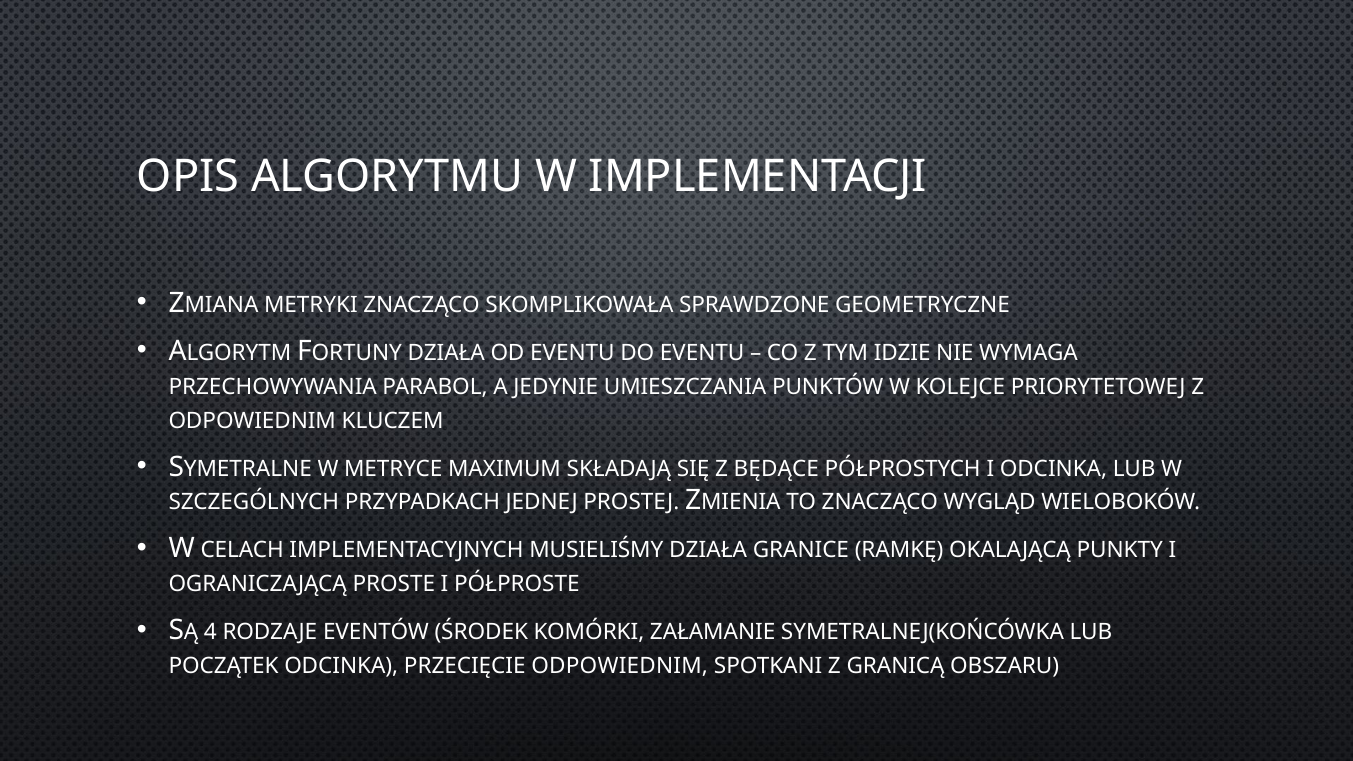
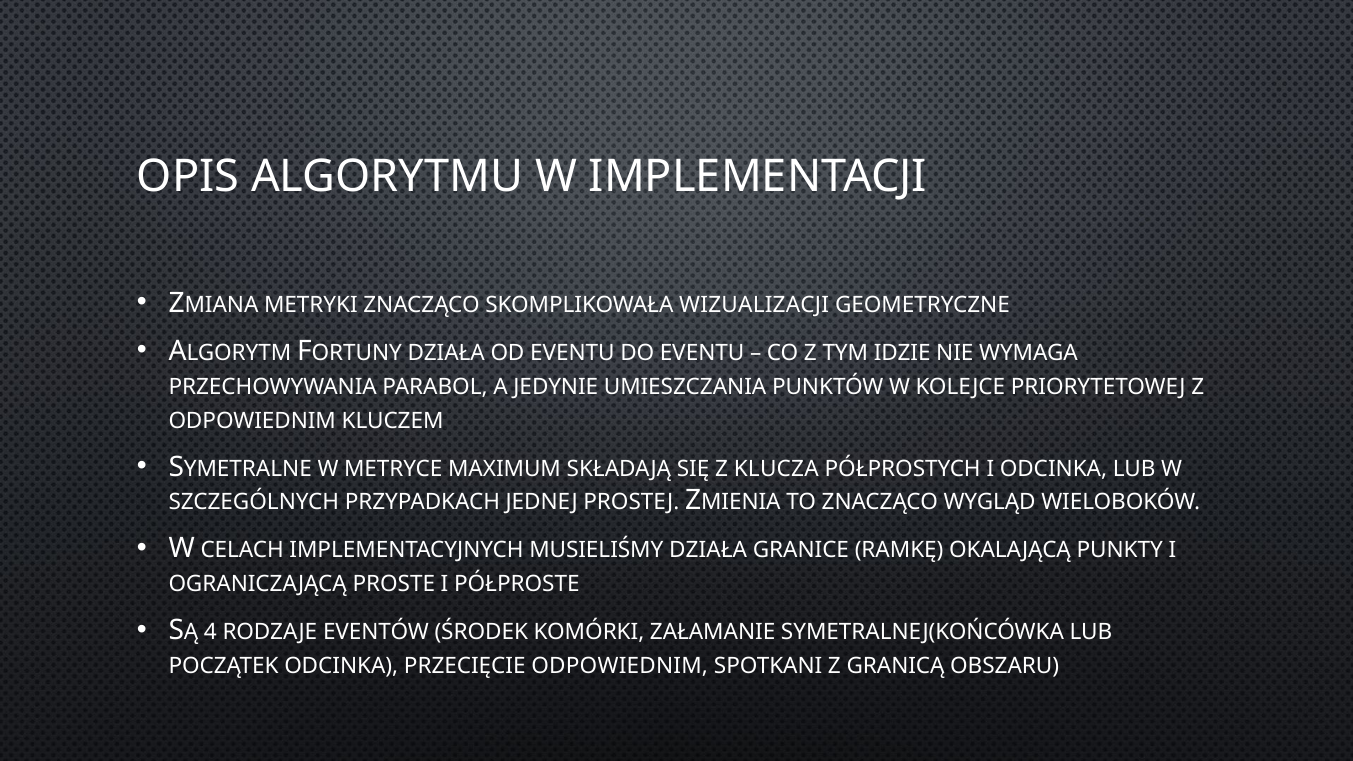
SPRAWDZONE: SPRAWDZONE -> WIZUALIZACJI (754, 305)
BĘDĄCE: BĘDĄCE -> KLUCZA (776, 469)
